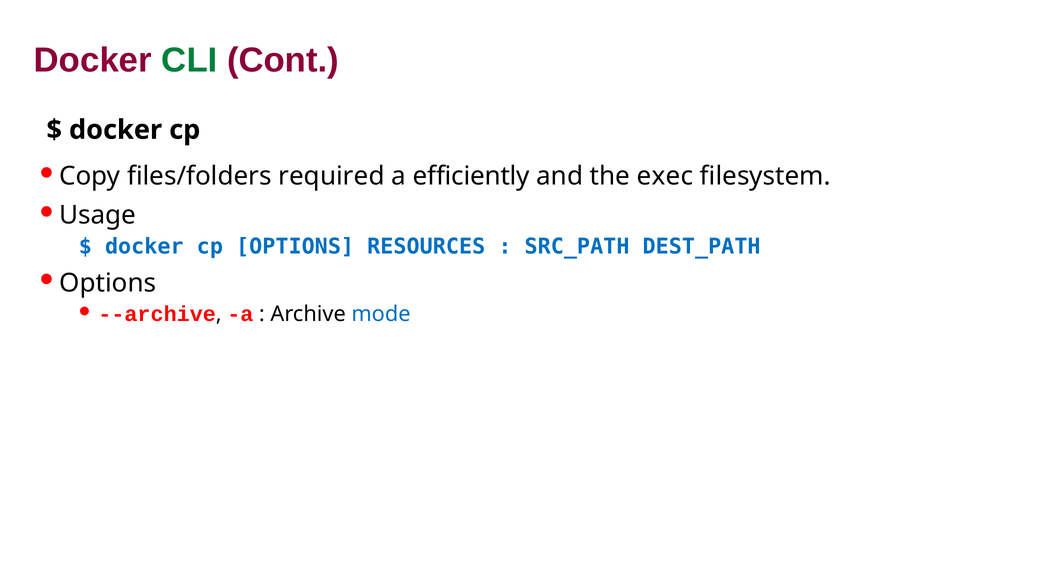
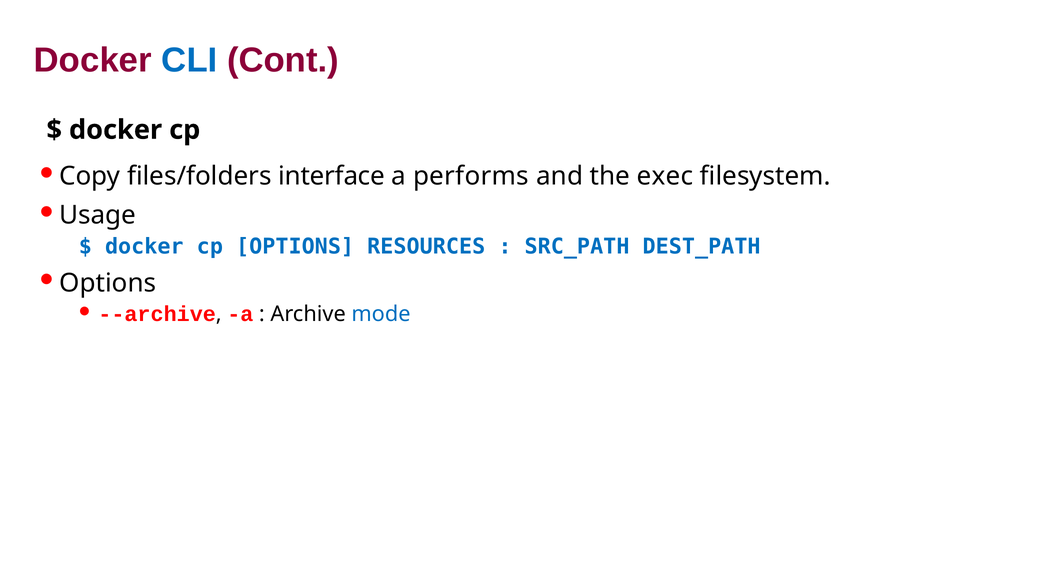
CLI colour: green -> blue (189, 60)
required: required -> interface (332, 176)
efficiently: efficiently -> performs (471, 176)
